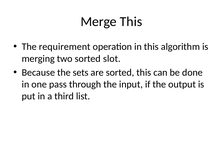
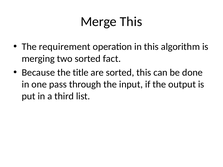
slot: slot -> fact (112, 59)
sets: sets -> title (81, 73)
